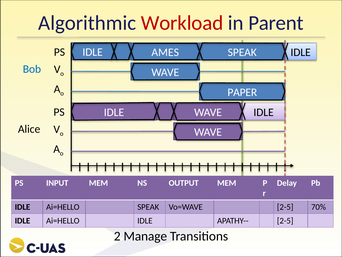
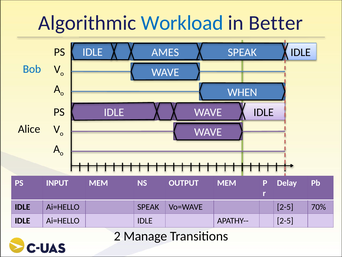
Workload colour: red -> blue (182, 23)
Parent: Parent -> Better (276, 23)
PAPER: PAPER -> WHEN (242, 92)
